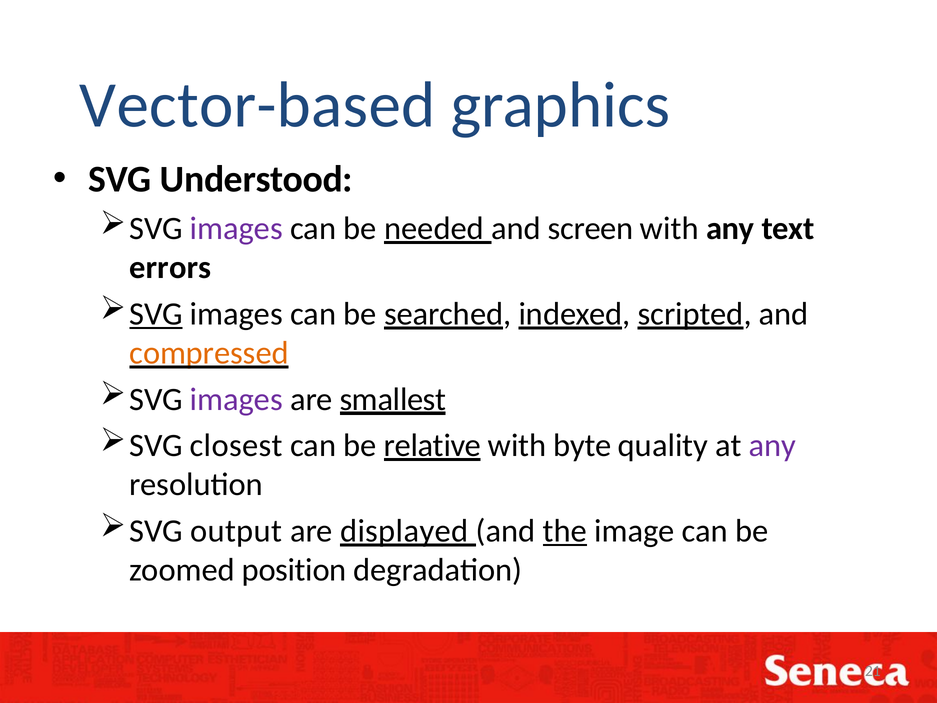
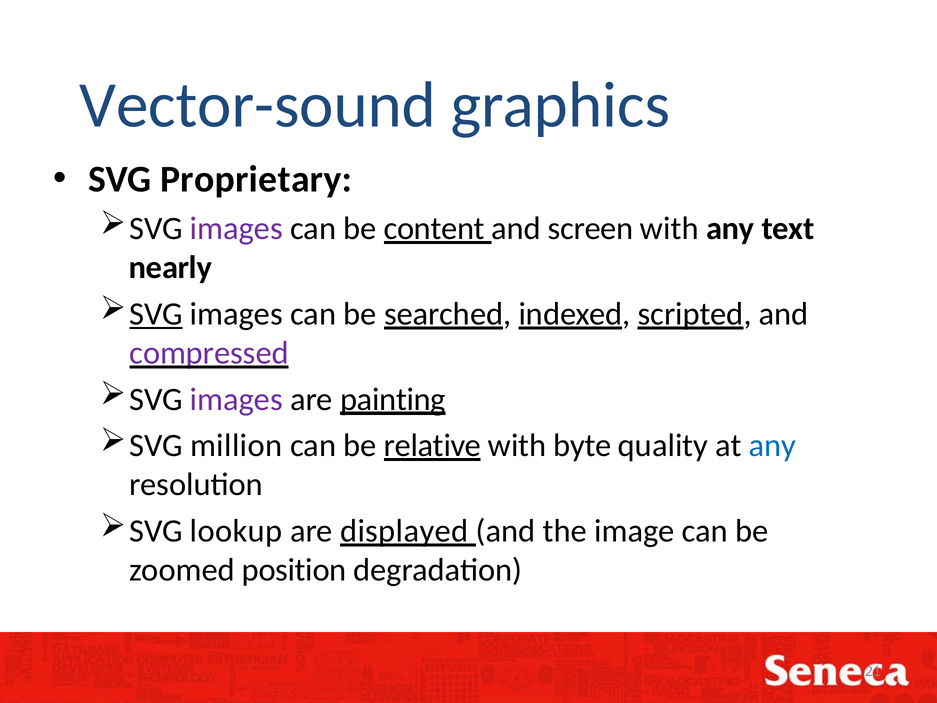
Vector-based: Vector-based -> Vector-sound (258, 105)
Understood: Understood -> Proprietary (256, 179)
needed: needed -> content (434, 228)
errors: errors -> nearly (170, 267)
compressed colour: orange -> purple (209, 353)
smallest: smallest -> painting (393, 399)
closest: closest -> million (236, 445)
any colour: purple -> blue (772, 445)
output: output -> lookup (236, 531)
the underline: present -> none (565, 531)
